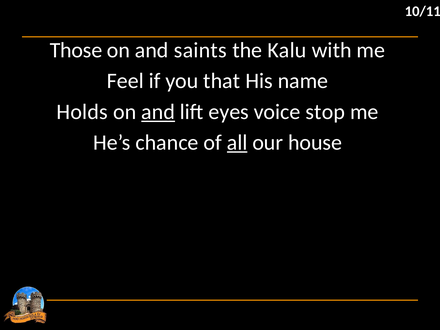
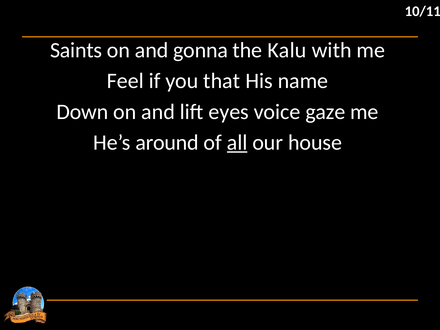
Those: Those -> Saints (76, 50)
saints: saints -> gonna (201, 50)
Holds: Holds -> Down (82, 112)
and underline: present -> none (158, 112)
stop: stop -> gaze (325, 112)
chance: chance -> around (167, 143)
